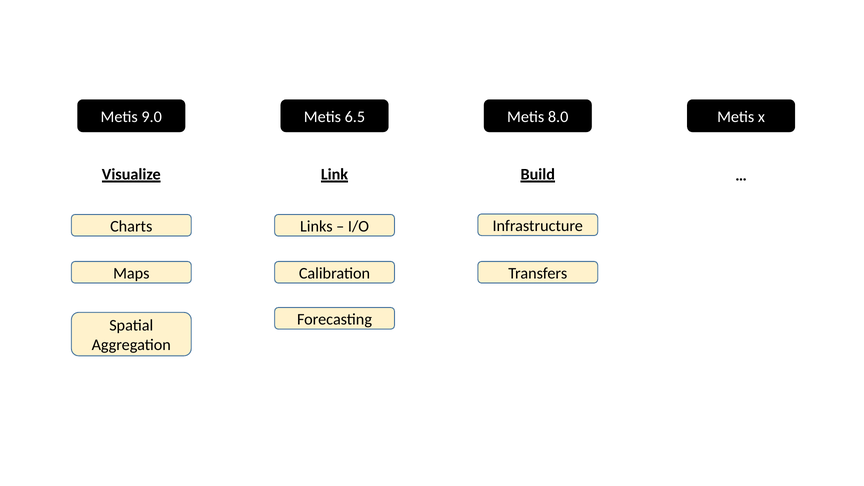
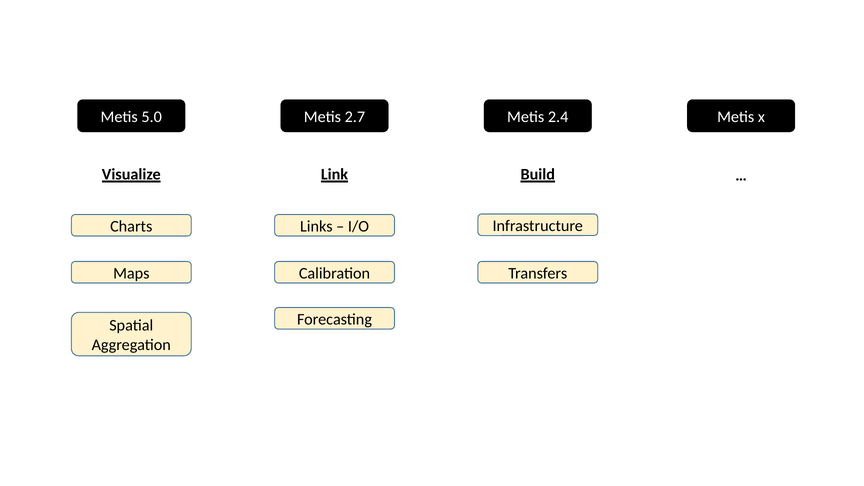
9.0: 9.0 -> 5.0 (152, 117)
6.5: 6.5 -> 2.7 (355, 117)
8.0: 8.0 -> 2.4 (558, 117)
